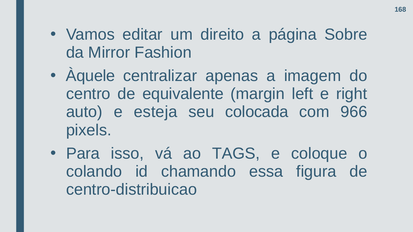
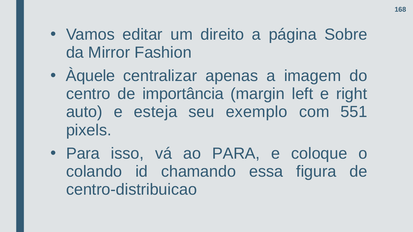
equivalente: equivalente -> importância (183, 94)
colocada: colocada -> exemplo (257, 112)
966: 966 -> 551 (354, 112)
ao TAGS: TAGS -> PARA (236, 154)
